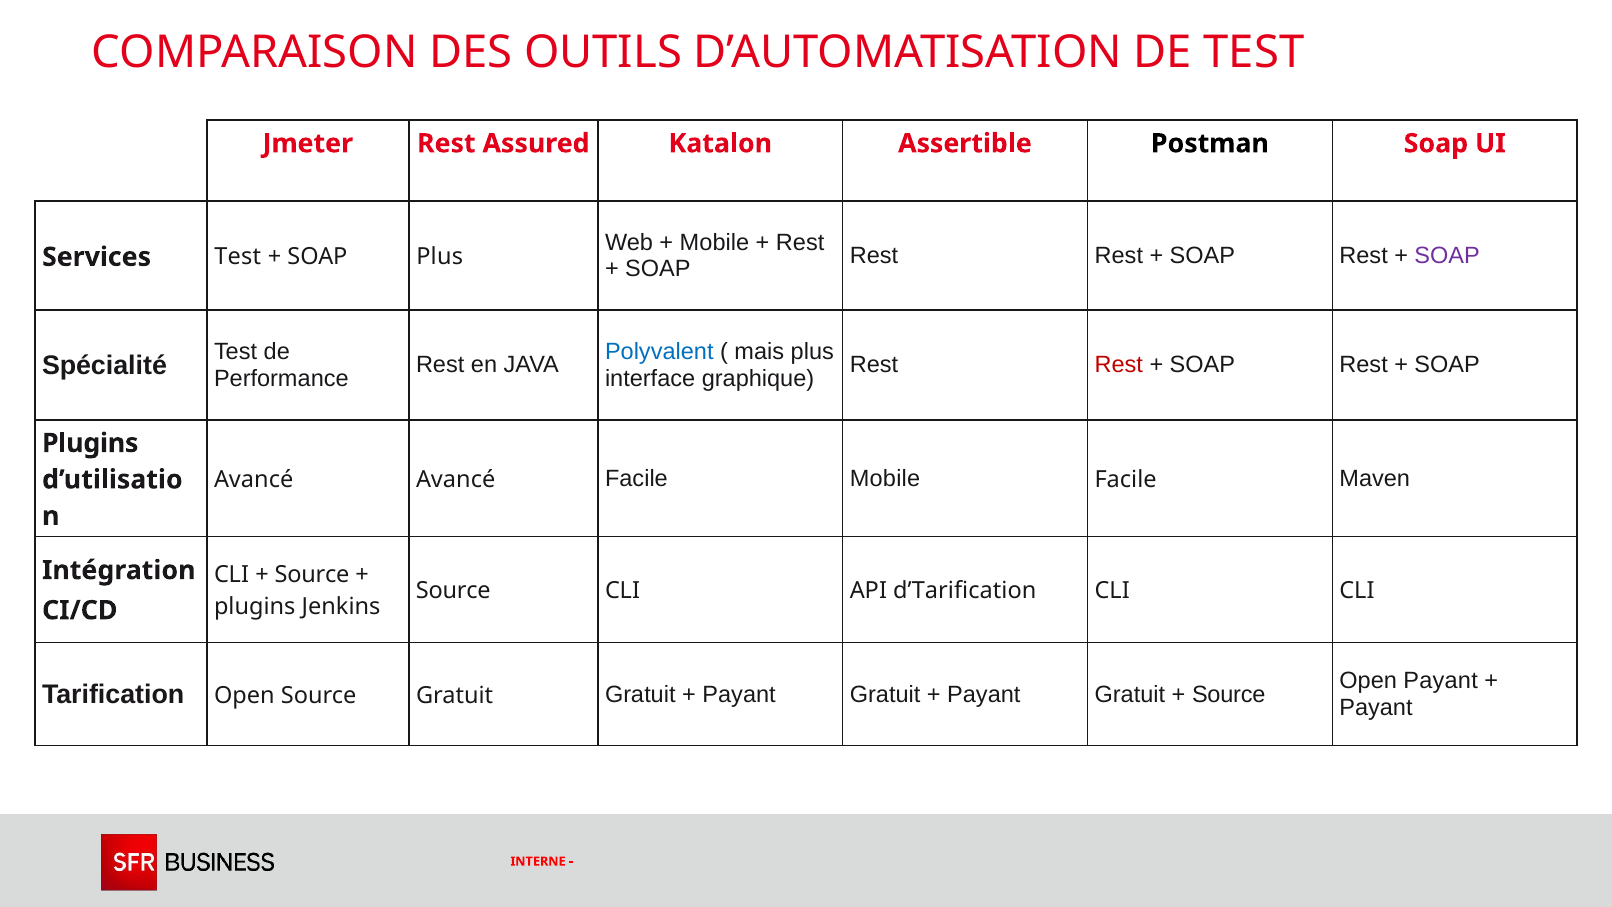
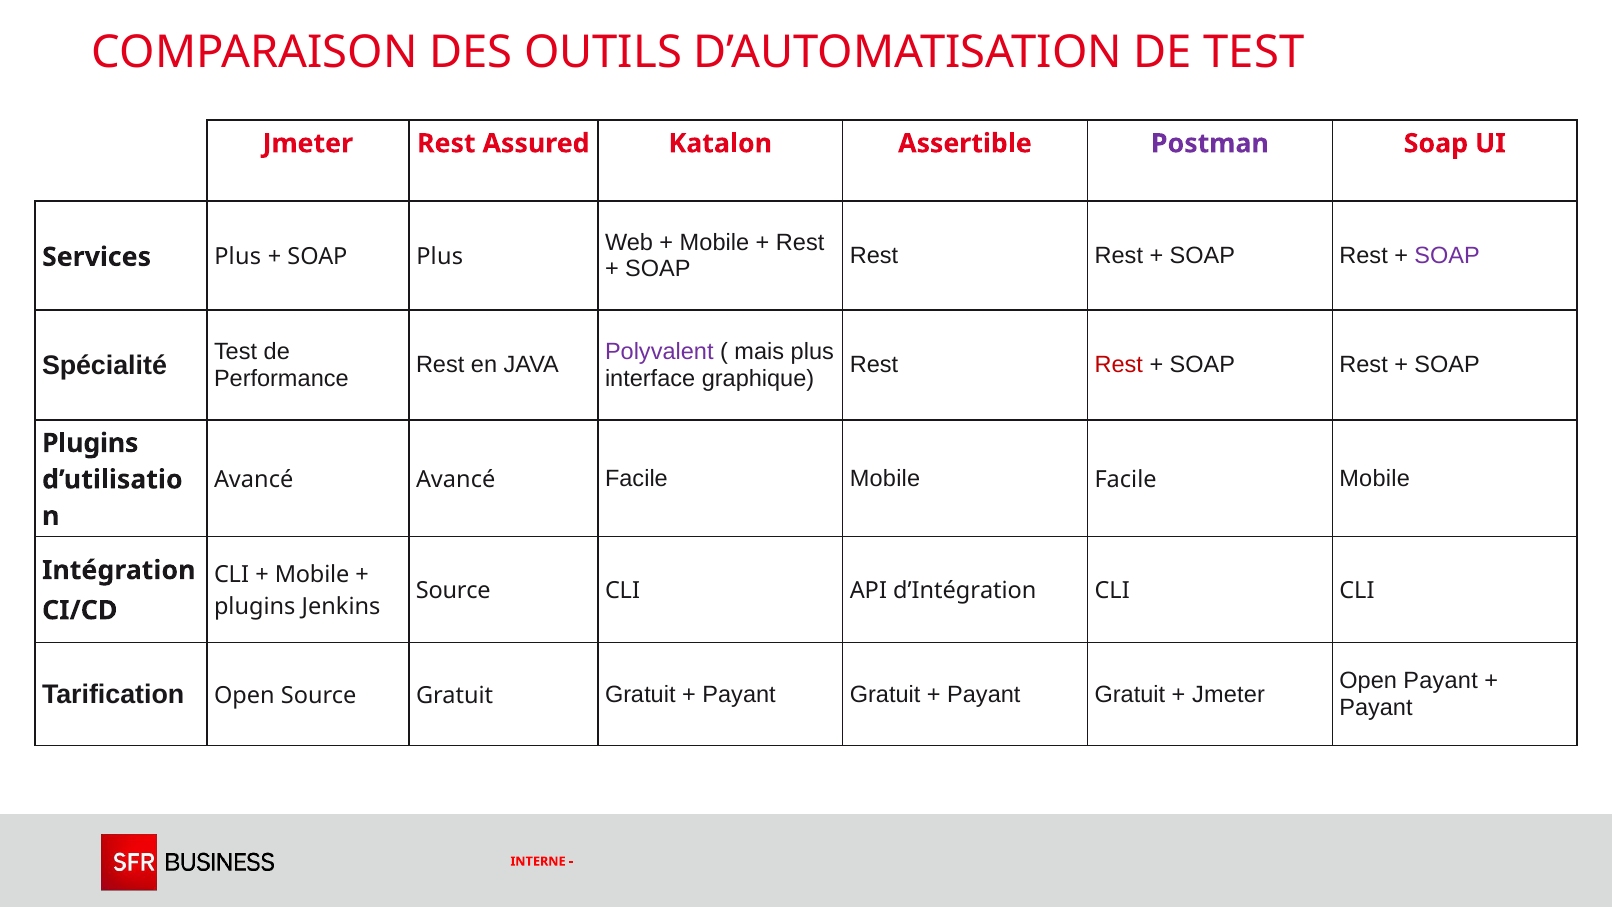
Postman colour: black -> purple (1210, 143)
Services Test: Test -> Plus (238, 257)
Polyvalent colour: blue -> purple (659, 352)
Maven: Maven -> Mobile (1375, 478)
Source: Source -> Mobile (312, 575)
d’Tarification: d’Tarification -> d’Intégration (965, 591)
Source: Source -> Jmeter (1229, 694)
